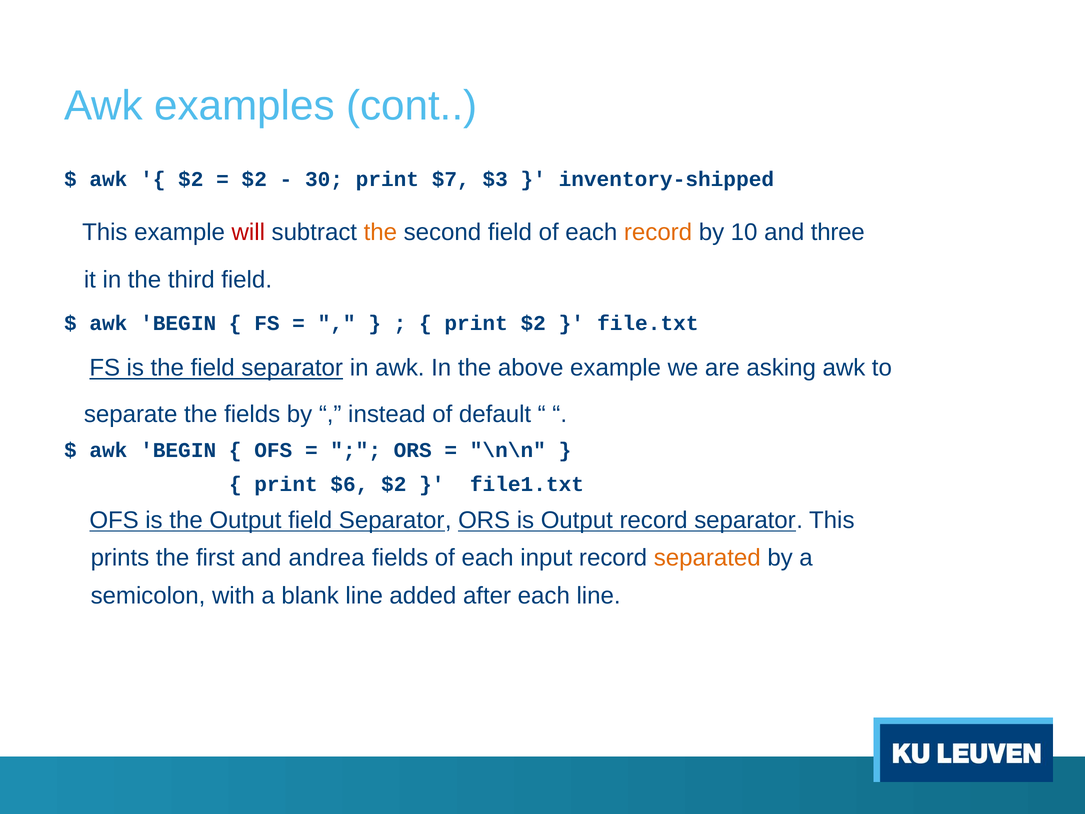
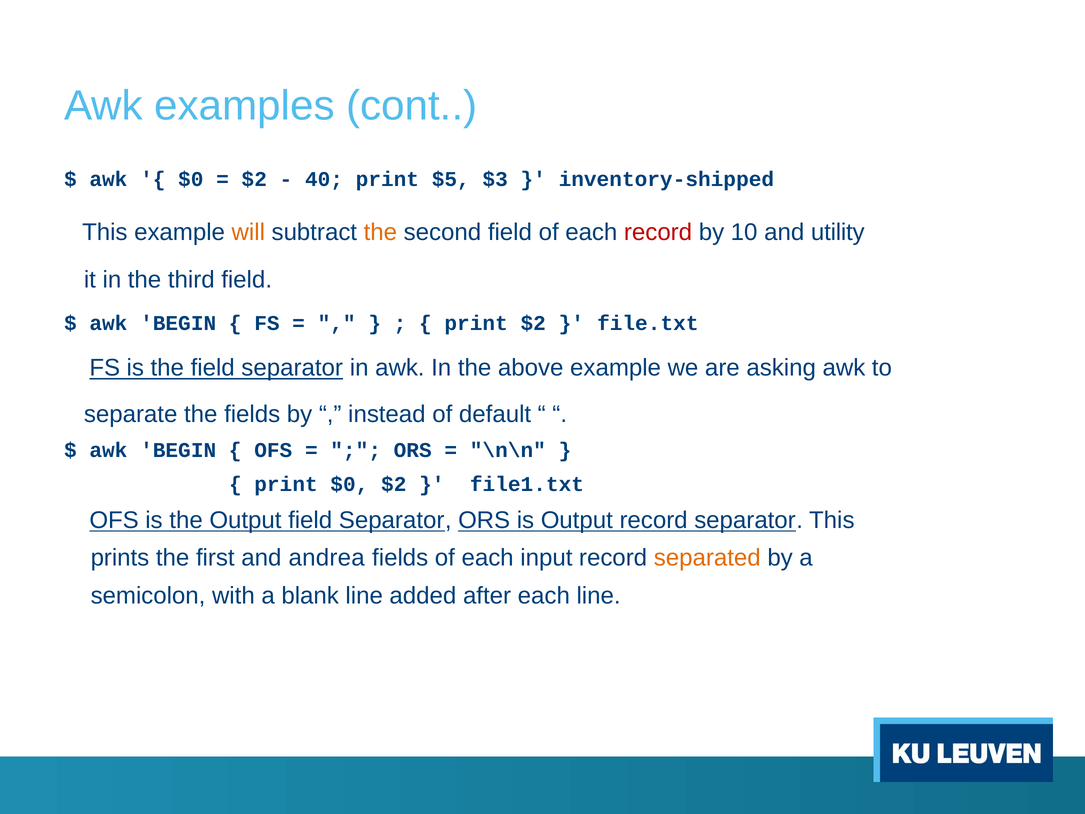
$2: $2 -> $0 (191, 179)
30: 30 -> 40 (324, 179)
$7: $7 -> $5 (451, 179)
will colour: red -> orange (248, 232)
record colour: orange -> red (658, 232)
three: three -> utility (838, 232)
print $6: $6 -> $0 (349, 484)
